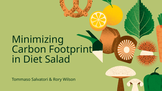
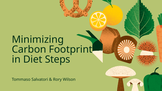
Salad: Salad -> Steps (58, 59)
